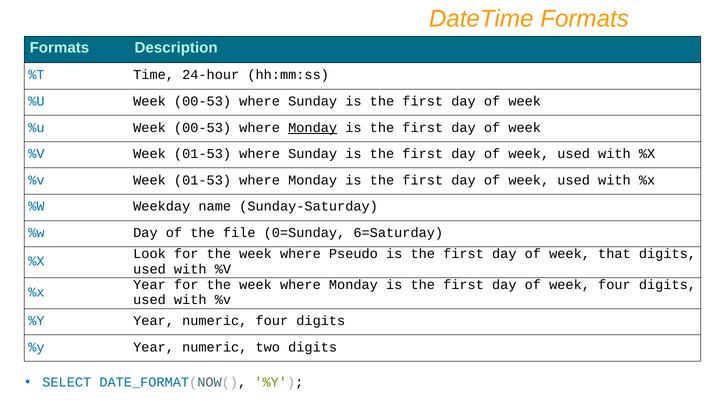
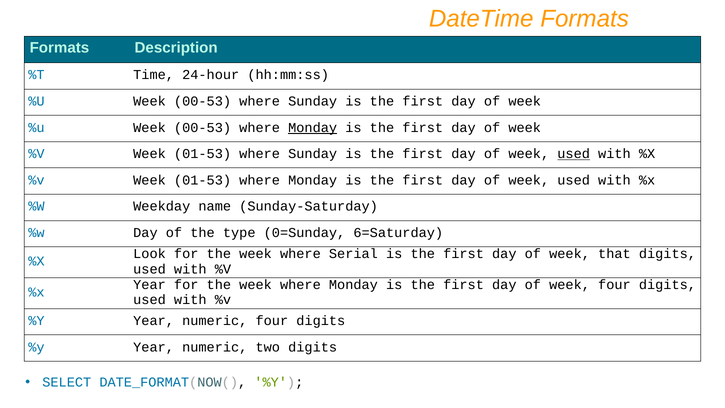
used underline: none -> present (574, 154)
file: file -> type (239, 233)
Pseudo: Pseudo -> Serial (353, 254)
